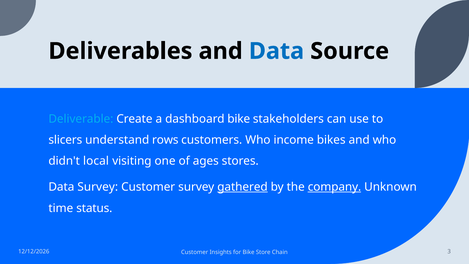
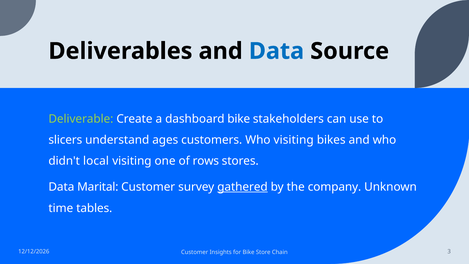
Deliverable colour: light blue -> light green (81, 119)
rows: rows -> ages (165, 140)
Who income: income -> visiting (294, 140)
ages: ages -> rows (206, 161)
Data Survey: Survey -> Marital (98, 187)
company underline: present -> none (334, 187)
status: status -> tables (94, 208)
